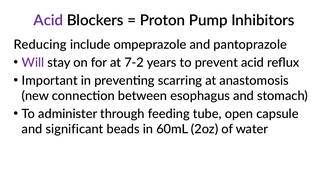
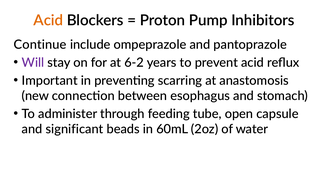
Acid colour: purple -> orange (48, 20)
Reducing: Reducing -> Continue (40, 45)
7-2: 7-2 -> 6-2 (134, 63)
